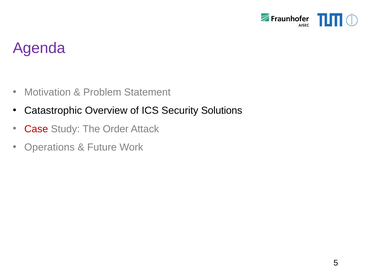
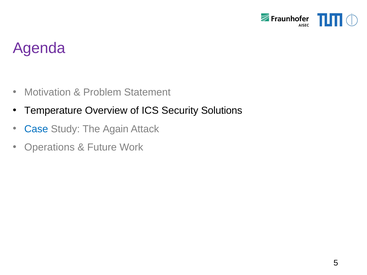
Catastrophic: Catastrophic -> Temperature (53, 111)
Case colour: red -> blue (36, 129)
Order: Order -> Again (116, 129)
